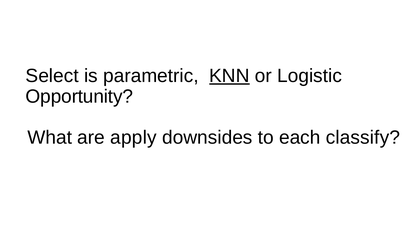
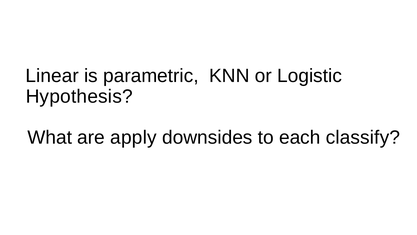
Select: Select -> Linear (52, 76)
KNN underline: present -> none (229, 76)
Opportunity: Opportunity -> Hypothesis (79, 96)
